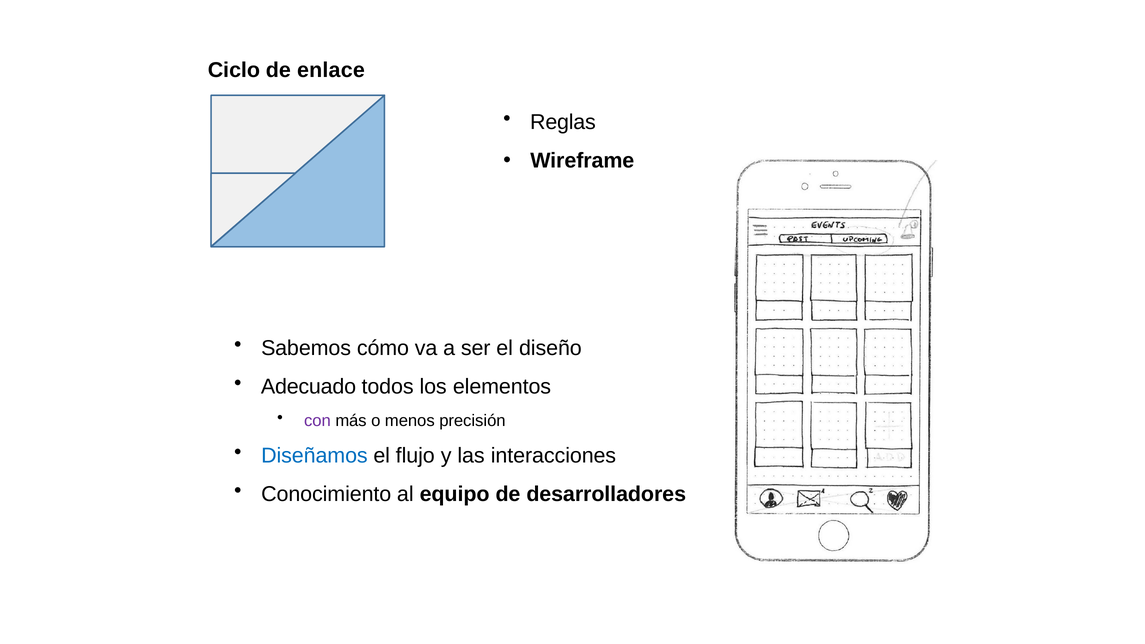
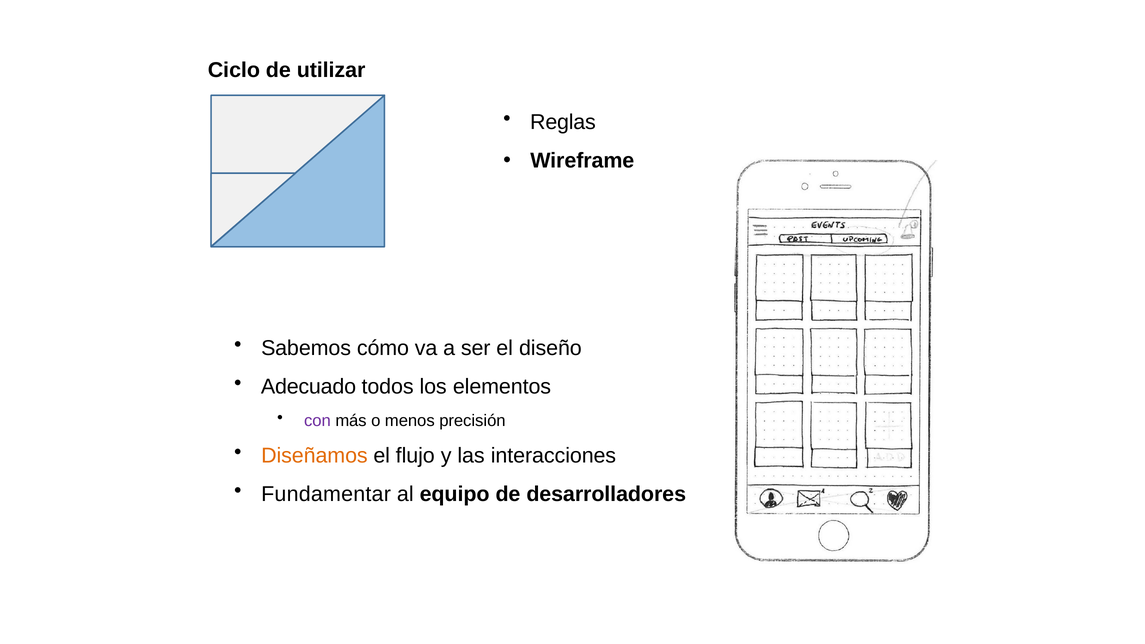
enlace: enlace -> utilizar (331, 70)
Diseñamos colour: blue -> orange (314, 456)
Conocimiento: Conocimiento -> Fundamentar (326, 494)
